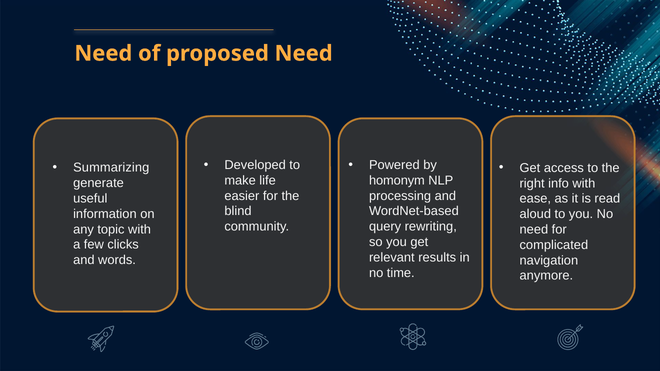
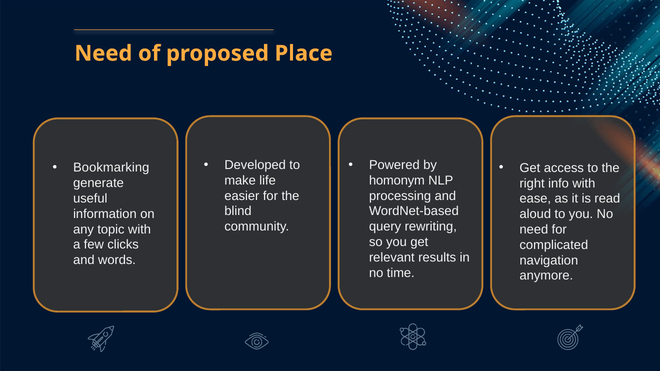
proposed Need: Need -> Place (304, 53)
Summarizing: Summarizing -> Bookmarking (111, 168)
